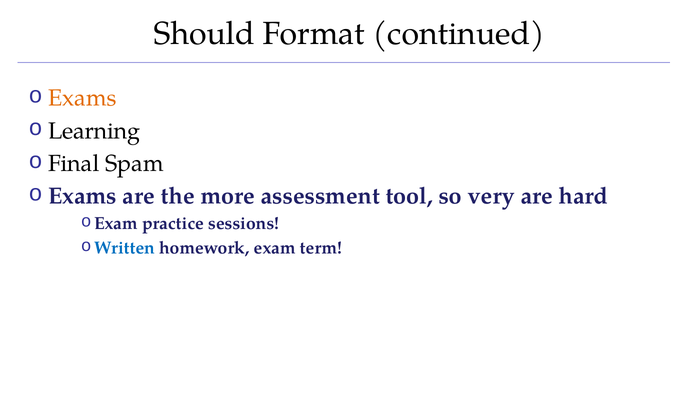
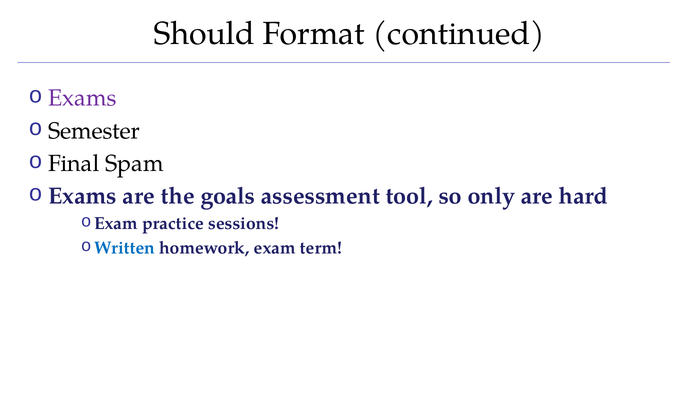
Exams colour: orange -> purple (82, 98)
Learning: Learning -> Semester (94, 131)
more: more -> goals (228, 196)
very: very -> only (491, 196)
